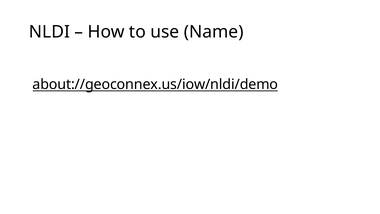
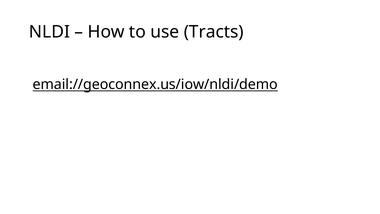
Name: Name -> Tracts (214, 32)
about://geoconnex.us/iow/nldi/demo: about://geoconnex.us/iow/nldi/demo -> email://geoconnex.us/iow/nldi/demo (155, 84)
